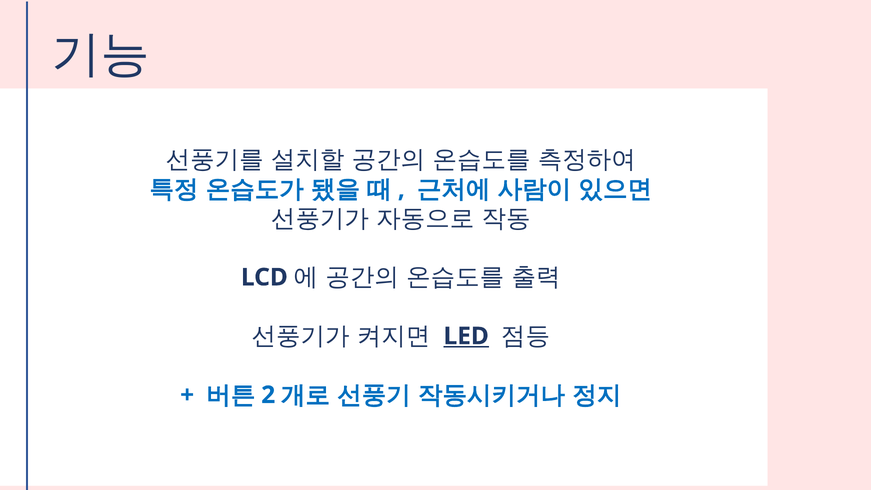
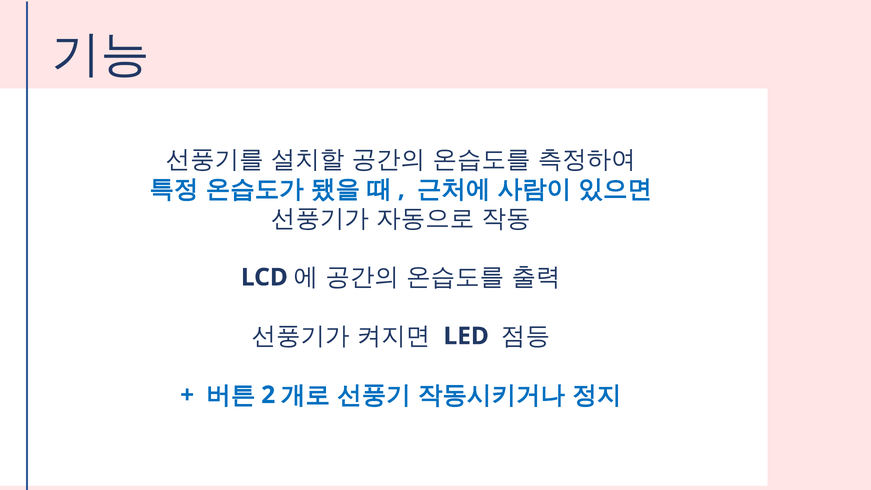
LED underline: present -> none (466, 336)
